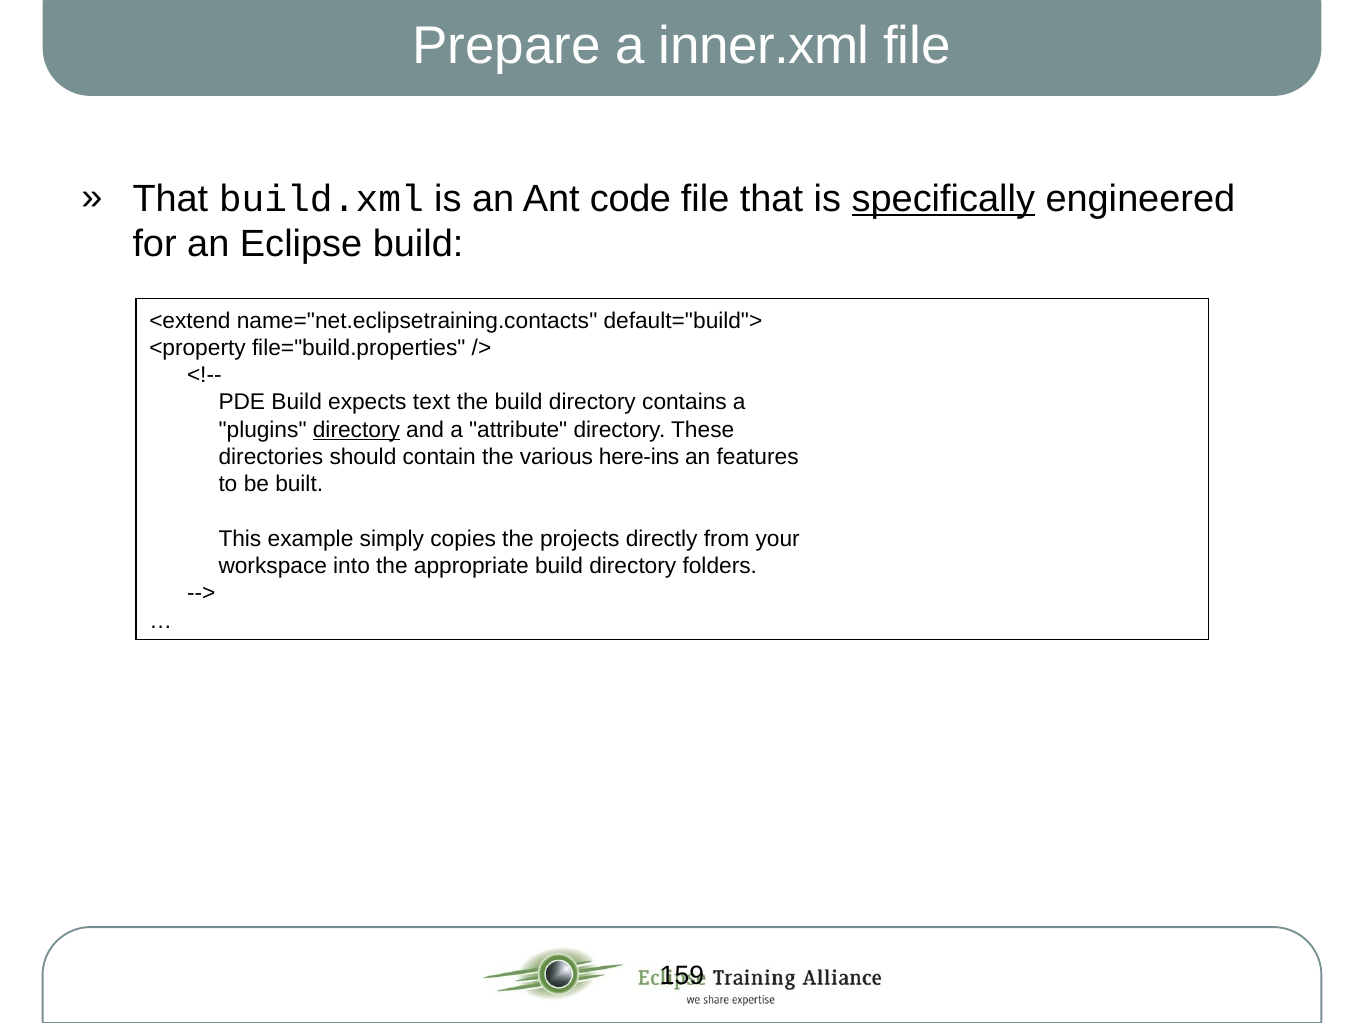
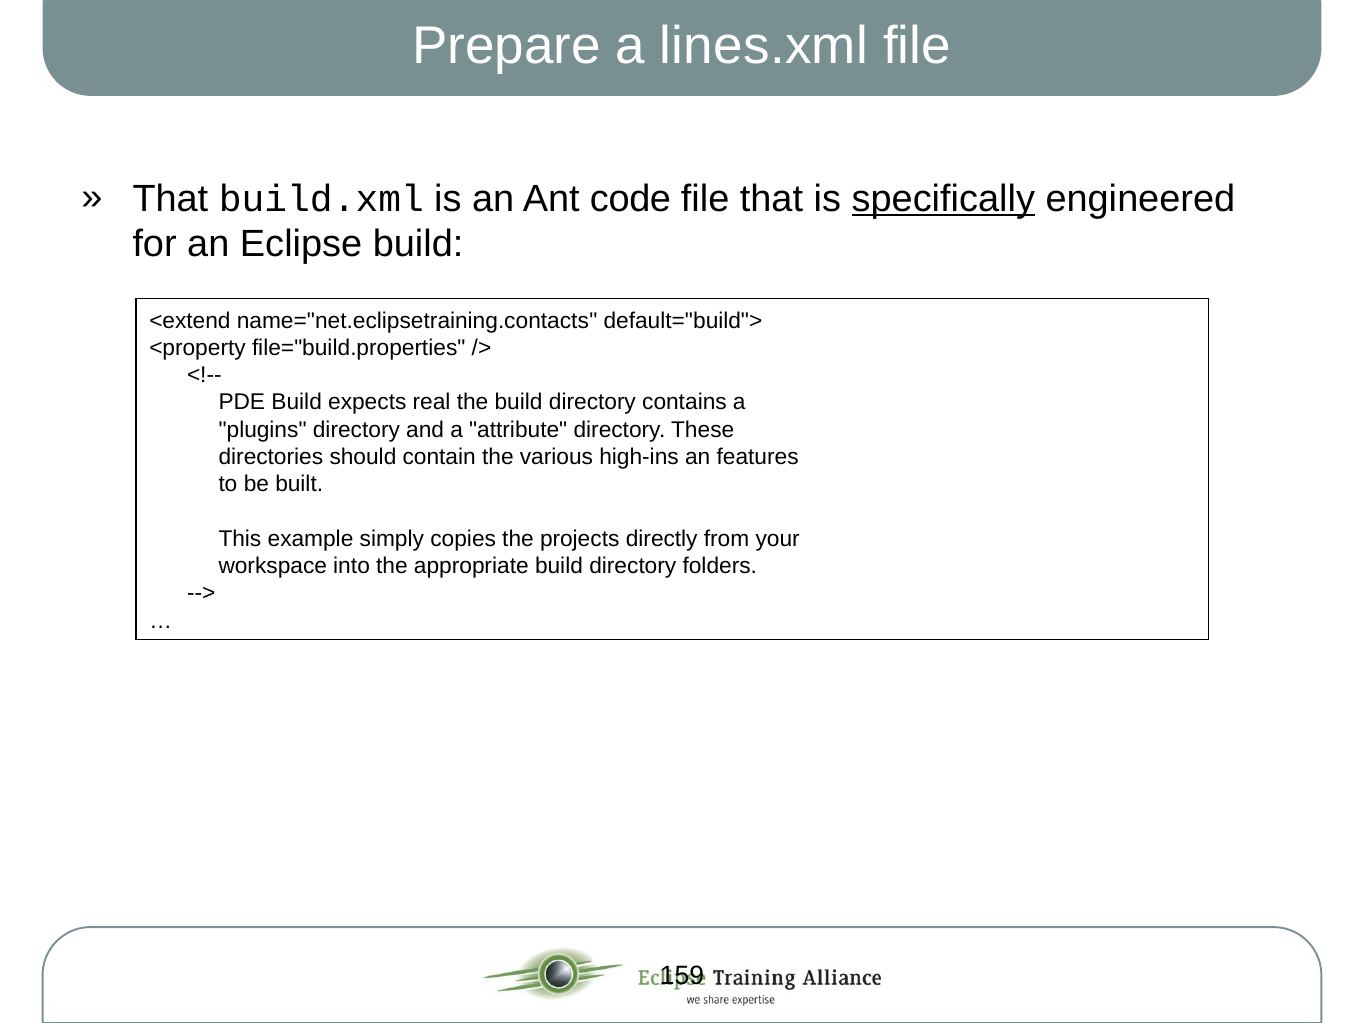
inner.xml: inner.xml -> lines.xml (764, 46)
text: text -> real (432, 402)
directory underline: present -> none (356, 430)
here-ins: here-ins -> high-ins (639, 457)
